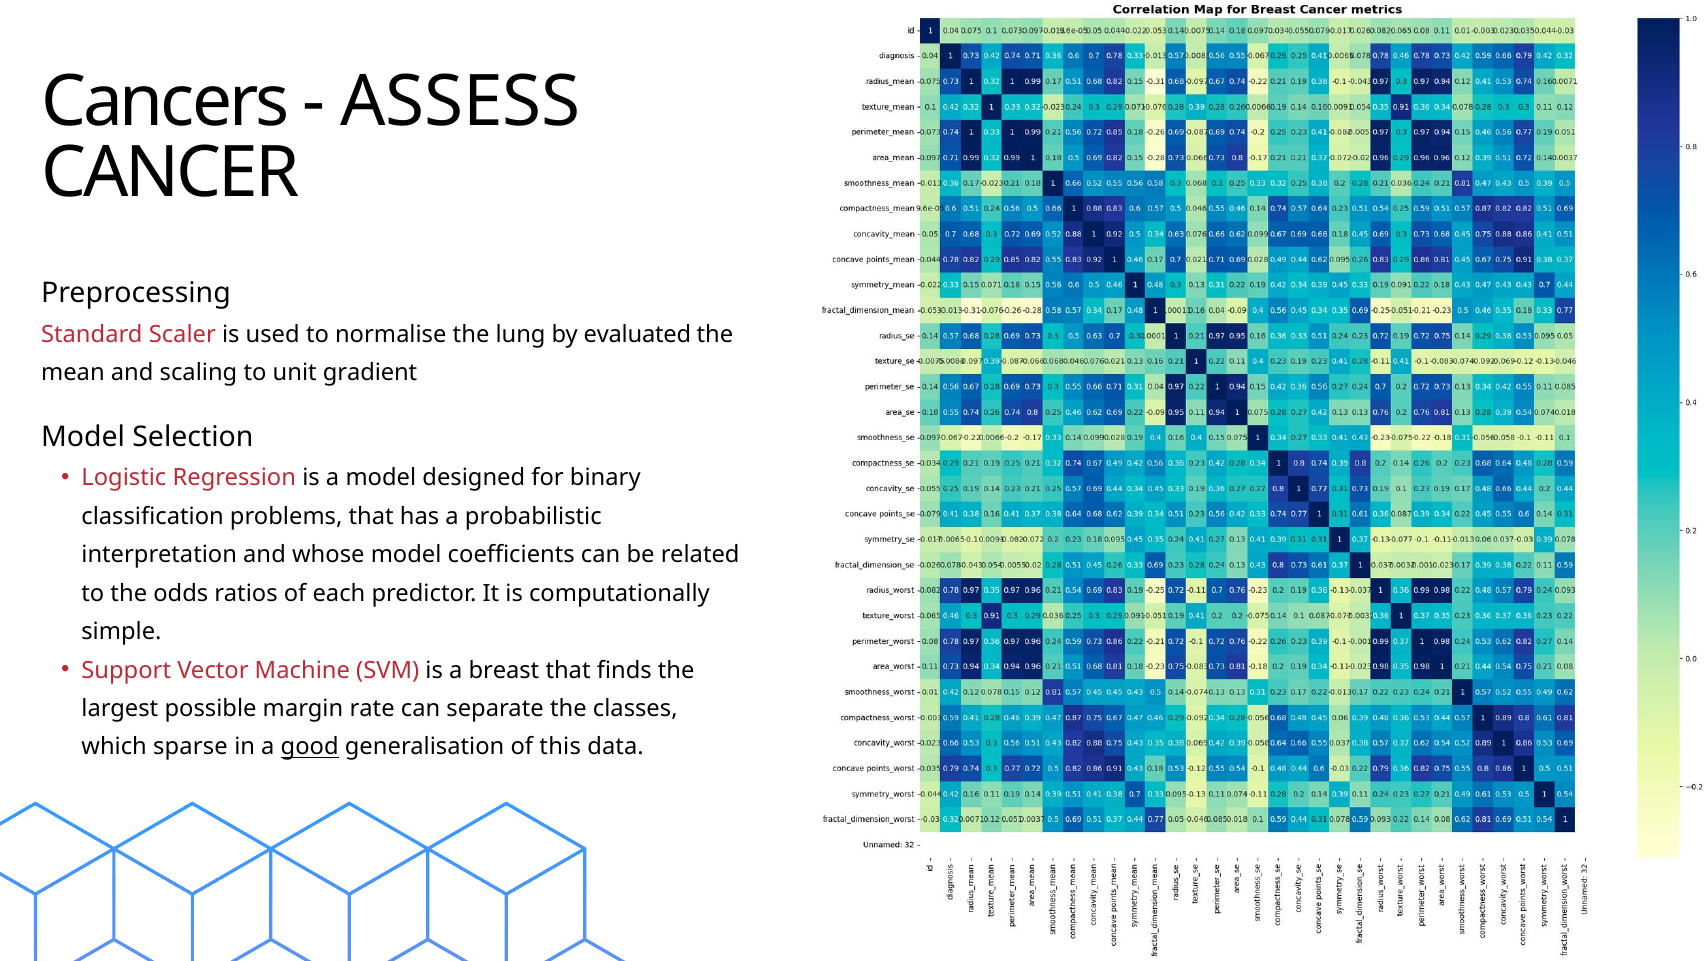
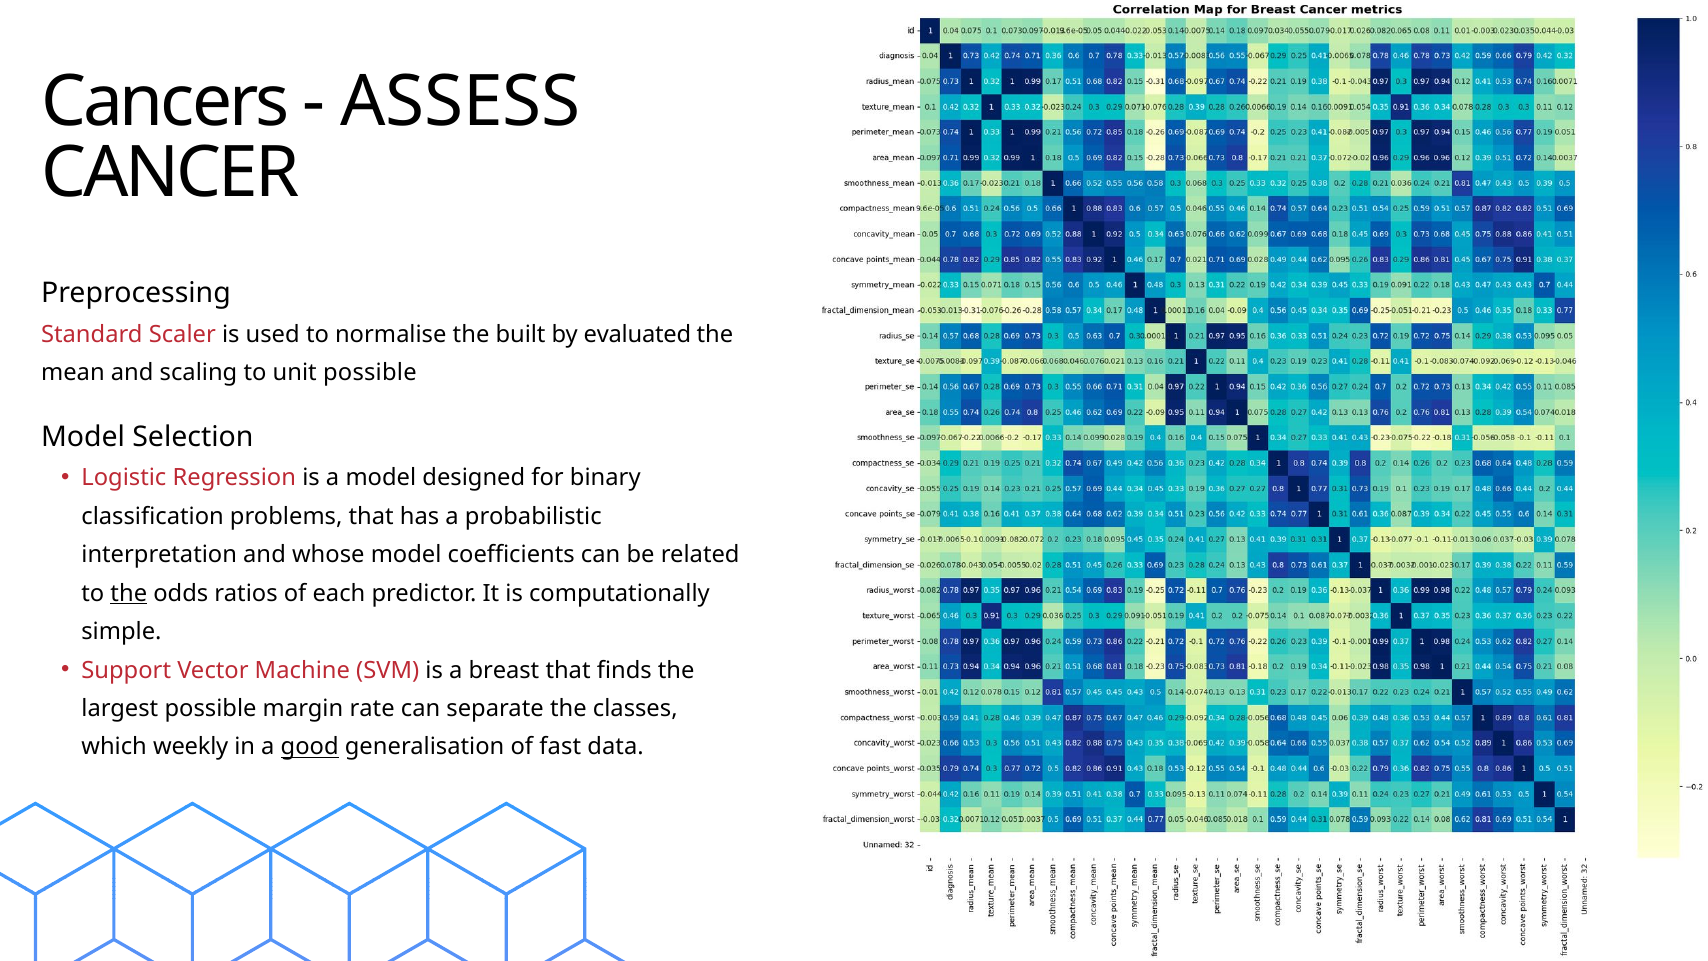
lung: lung -> built (521, 334)
unit gradient: gradient -> possible (370, 373)
the underline: none -> present (129, 593)
sparse: sparse -> weekly (191, 747)
this: this -> fast (560, 747)
